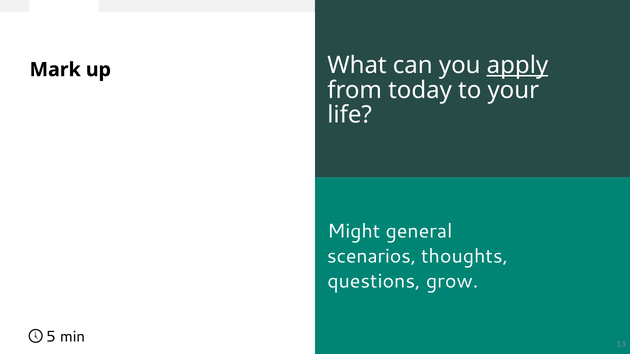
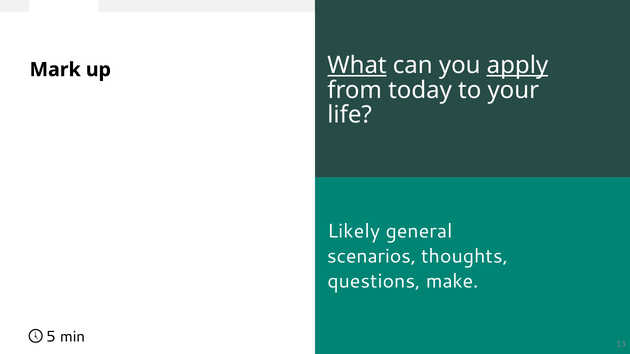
What underline: none -> present (357, 66)
Might: Might -> Likely (354, 231)
grow: grow -> make (452, 282)
